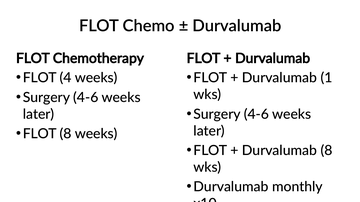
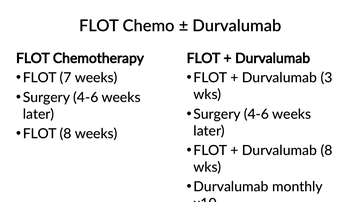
4: 4 -> 7 (66, 78)
1: 1 -> 3 (326, 78)
